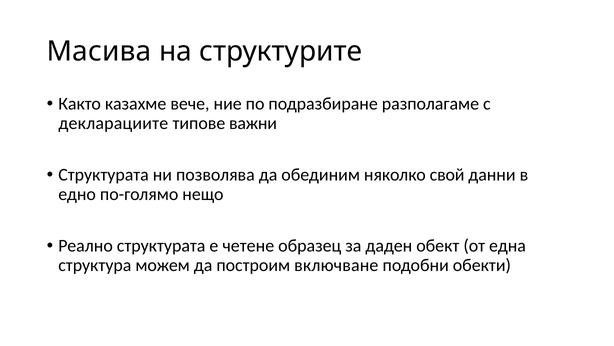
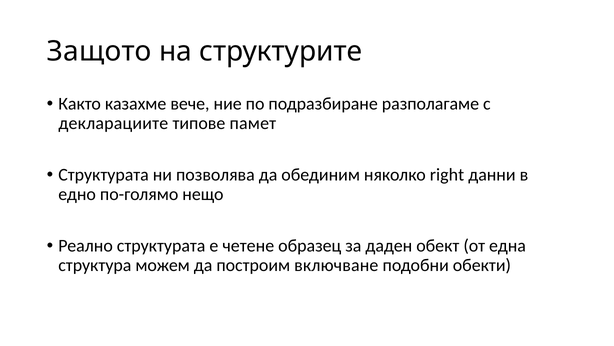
Масива: Масива -> Защото (99, 52)
важни: важни -> памет (253, 123)
свой: свой -> right (447, 175)
